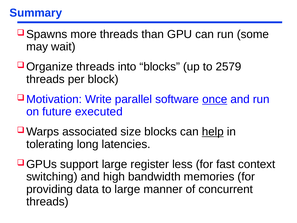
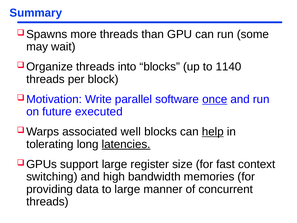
2579: 2579 -> 1140 (229, 67)
size: size -> well (131, 132)
latencies underline: none -> present (126, 144)
less: less -> size (182, 164)
